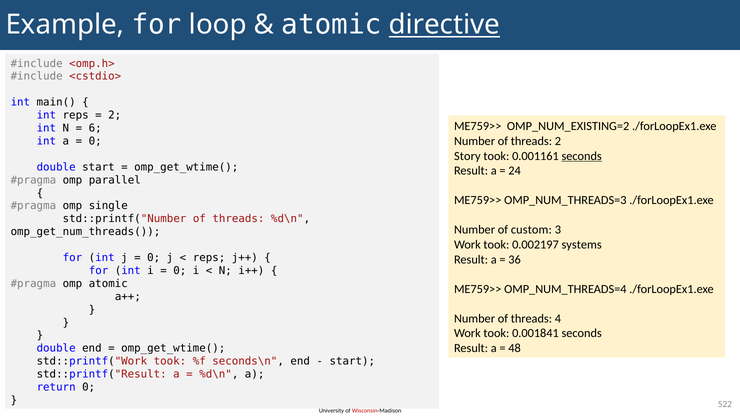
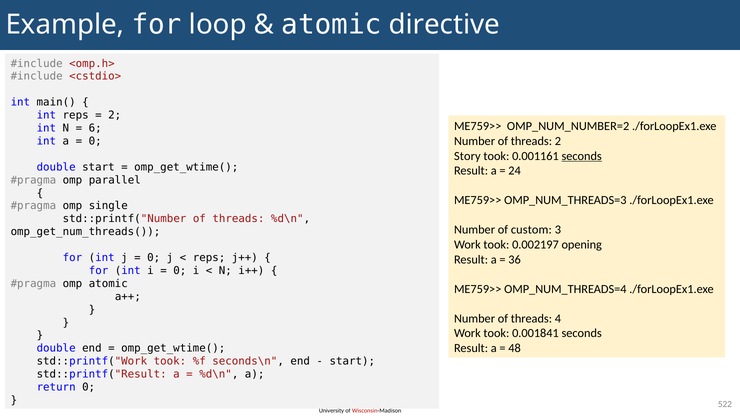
directive underline: present -> none (444, 25)
OMP_NUM_EXISTING=2: OMP_NUM_EXISTING=2 -> OMP_NUM_NUMBER=2 (568, 126)
systems: systems -> opening (582, 245)
